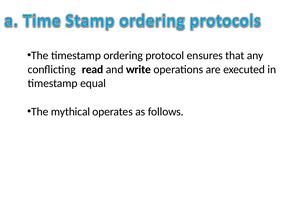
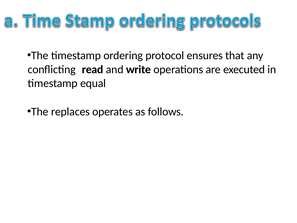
mythical: mythical -> replaces (70, 112)
